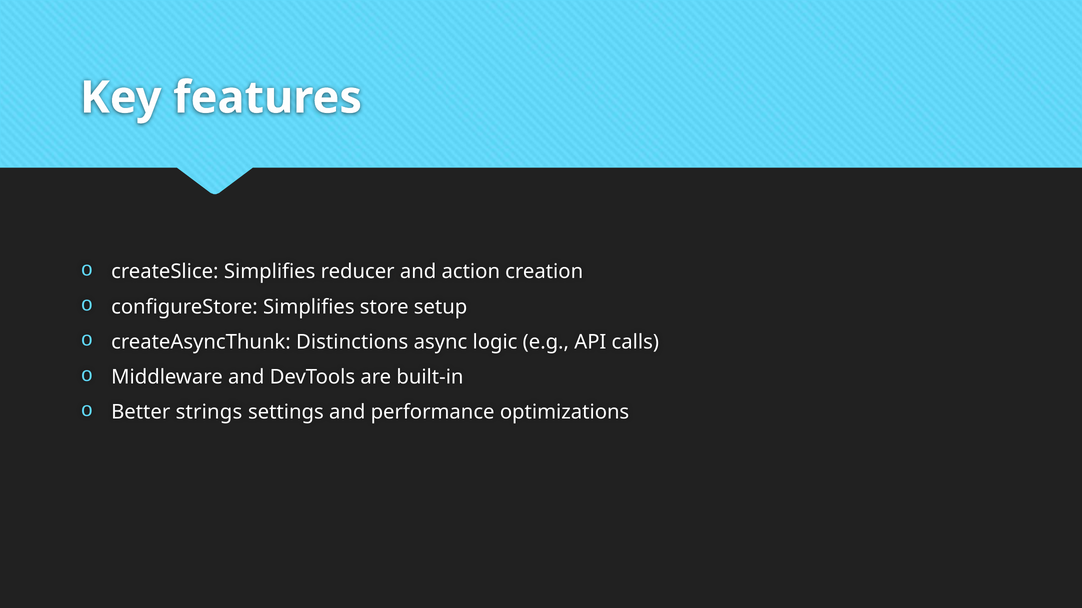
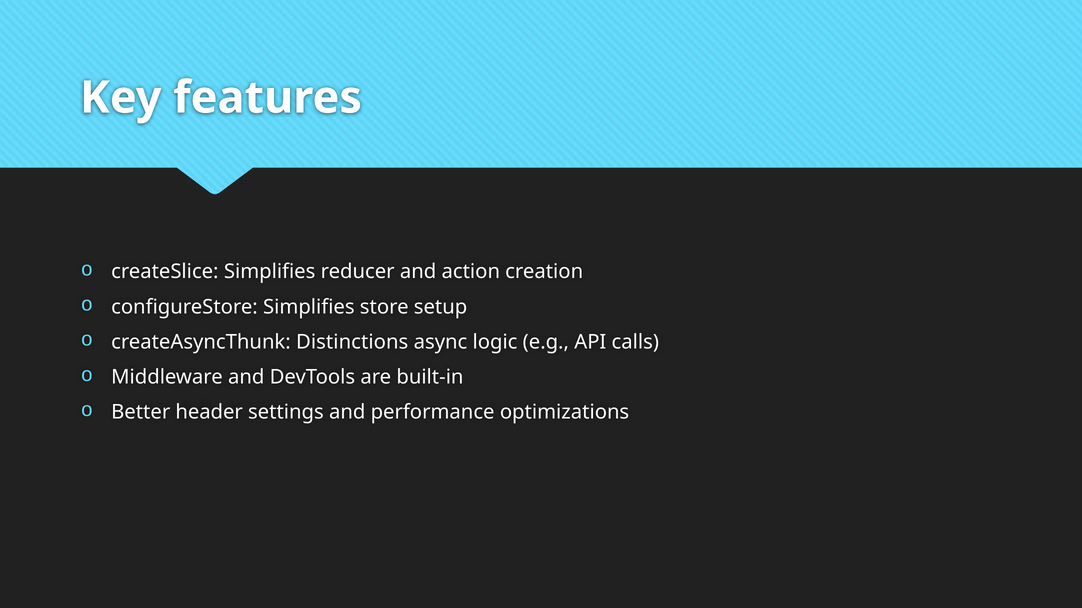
strings: strings -> header (209, 413)
